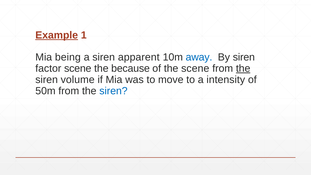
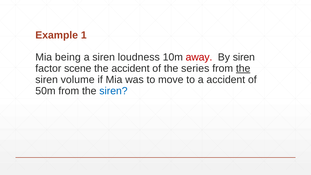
Example underline: present -> none (57, 35)
apparent: apparent -> loudness (139, 57)
away colour: blue -> red (199, 57)
the because: because -> accident (131, 68)
the scene: scene -> series (195, 68)
a intensity: intensity -> accident (226, 80)
